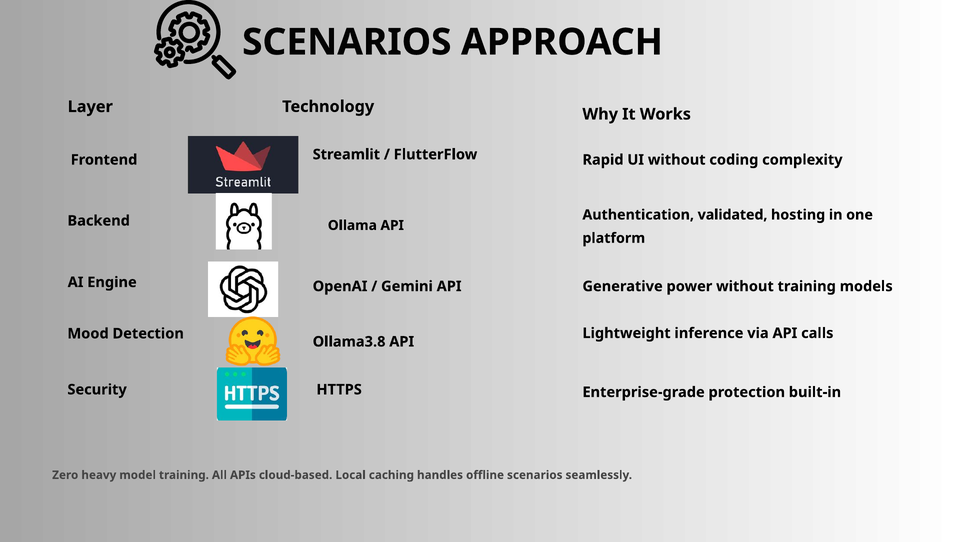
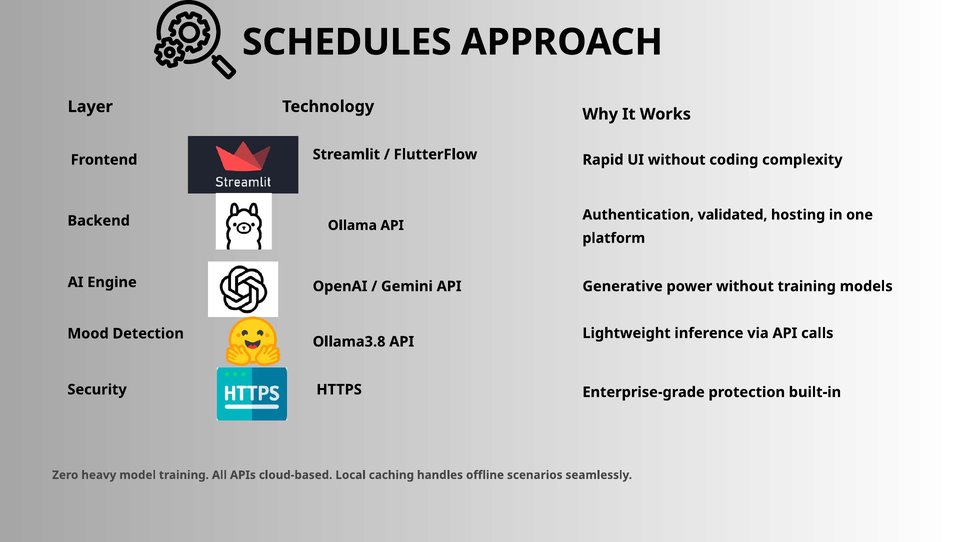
SCENARIOS: SCENARIOS -> SCHEDULES (347, 42)
